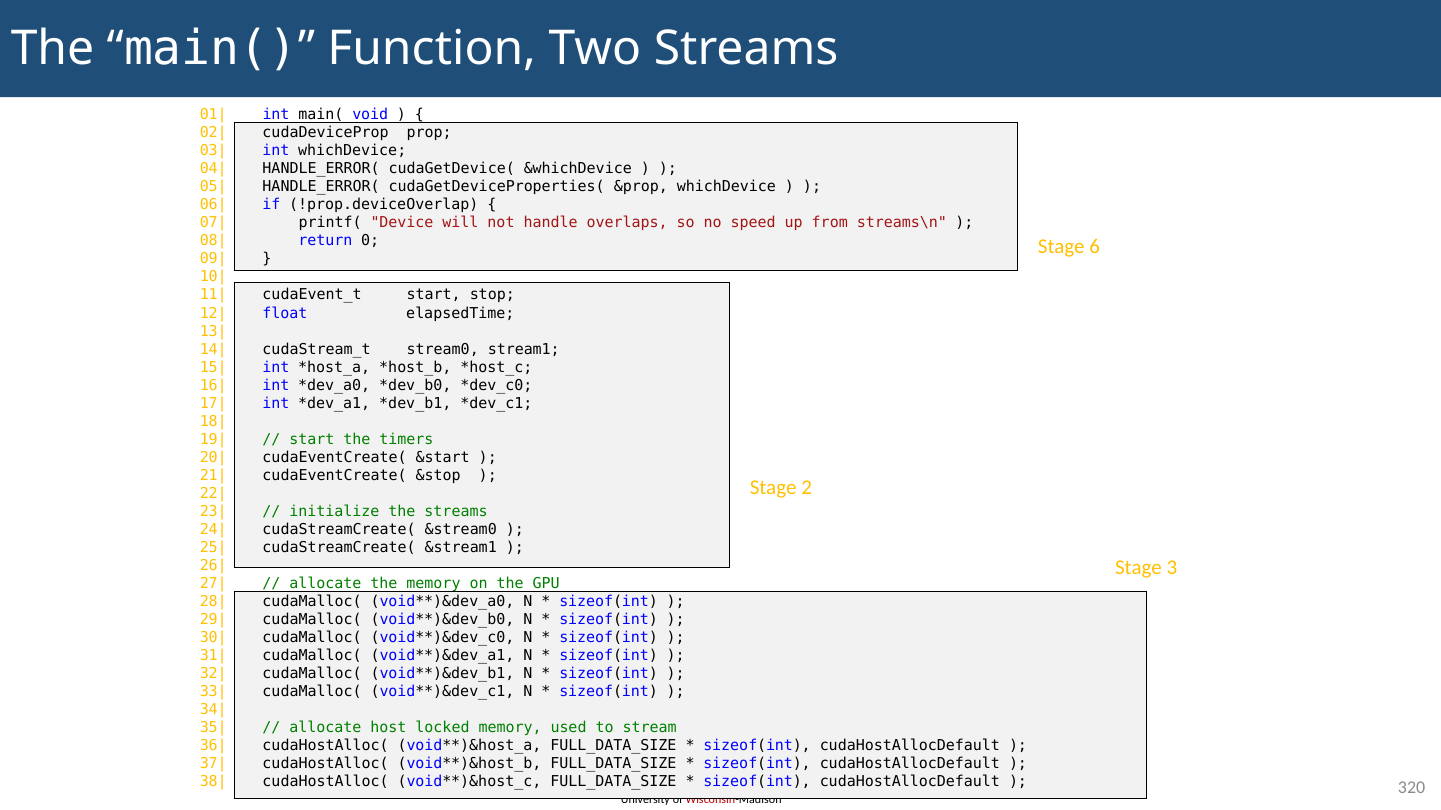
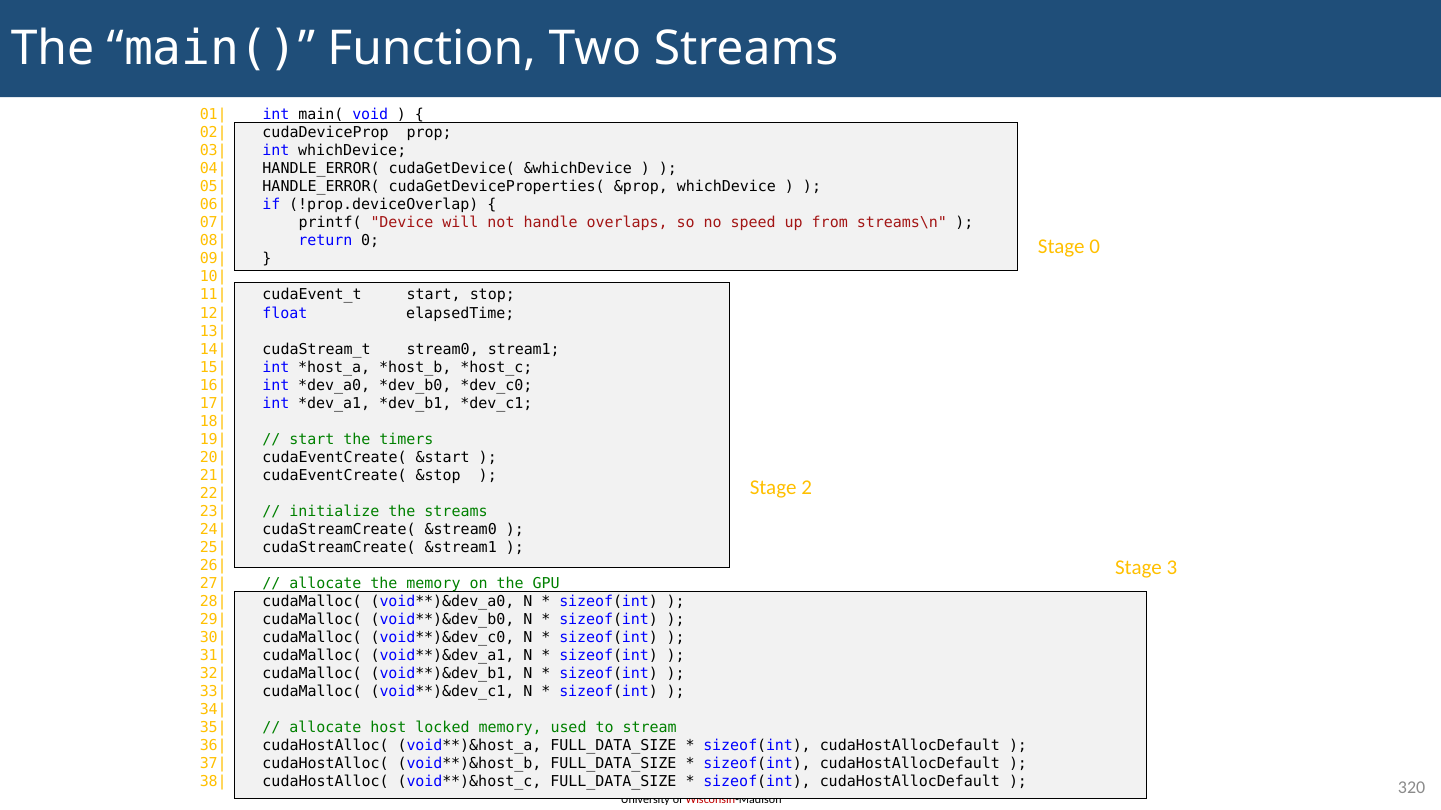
Stage 6: 6 -> 0 (1095, 246)
